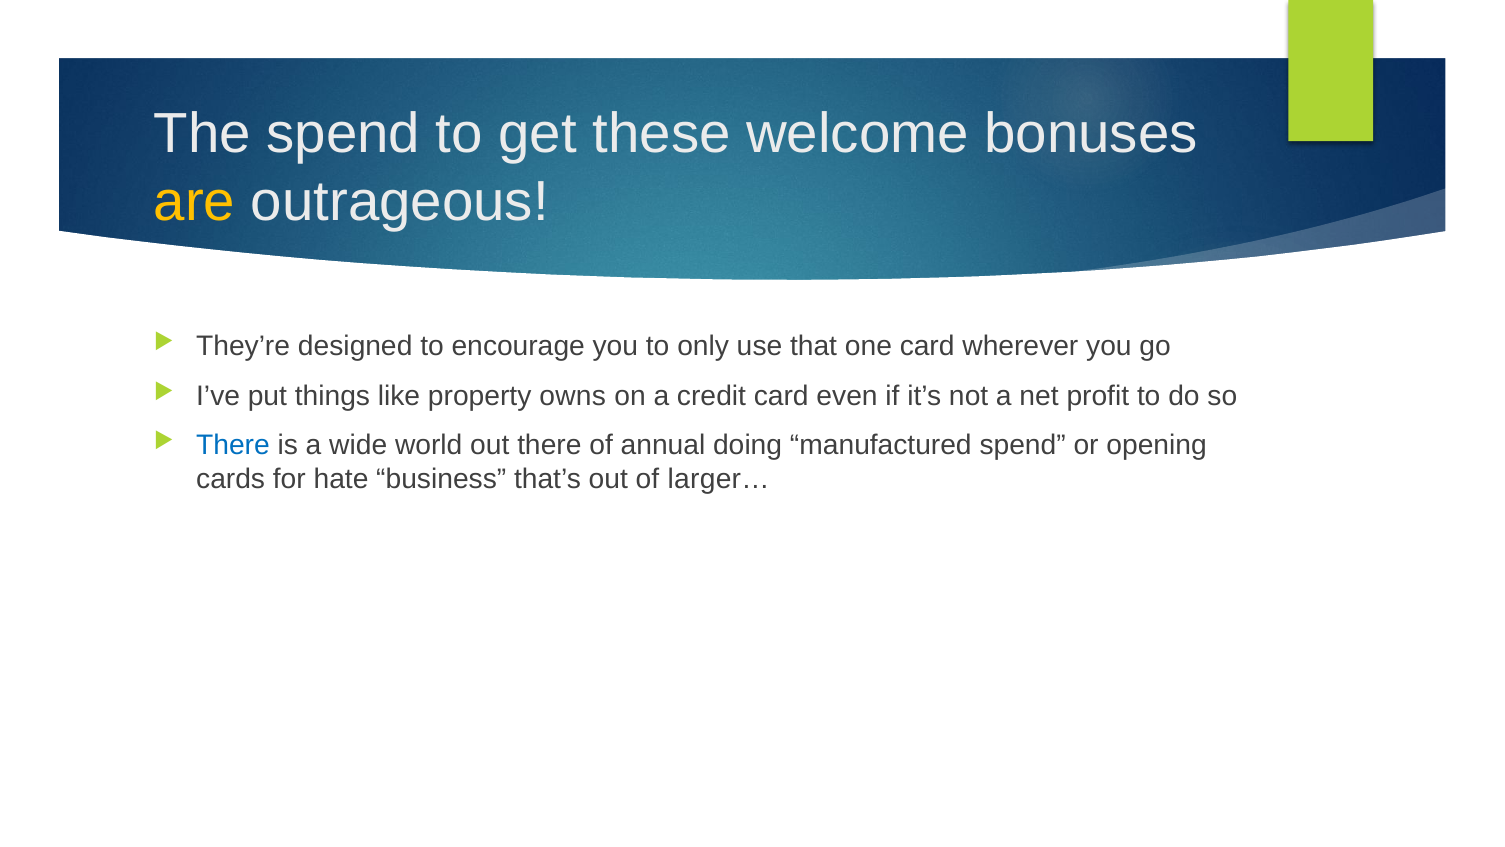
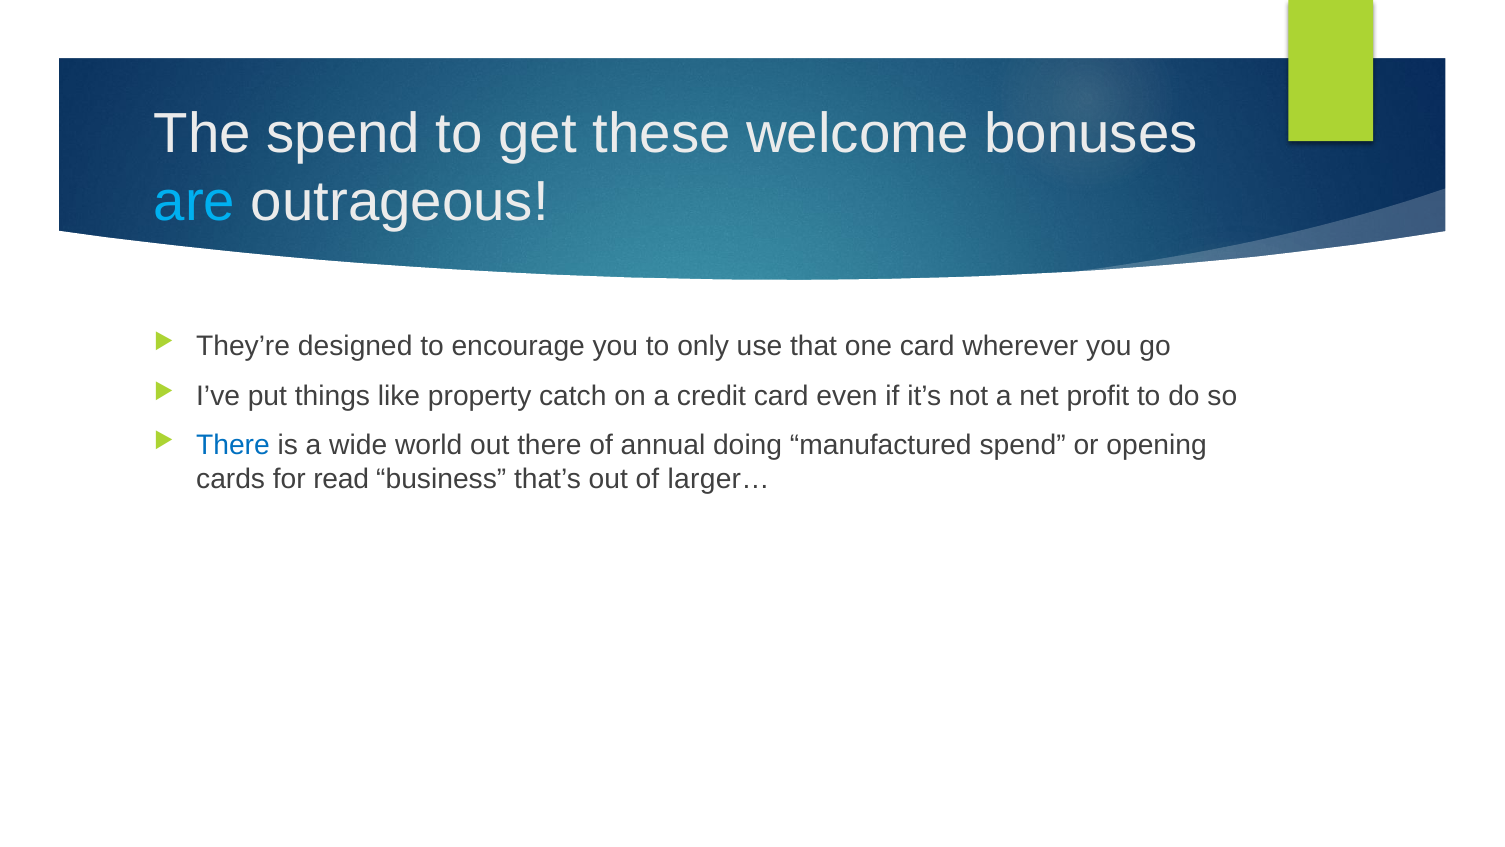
are colour: yellow -> light blue (195, 202)
owns: owns -> catch (573, 395)
hate: hate -> read (341, 479)
